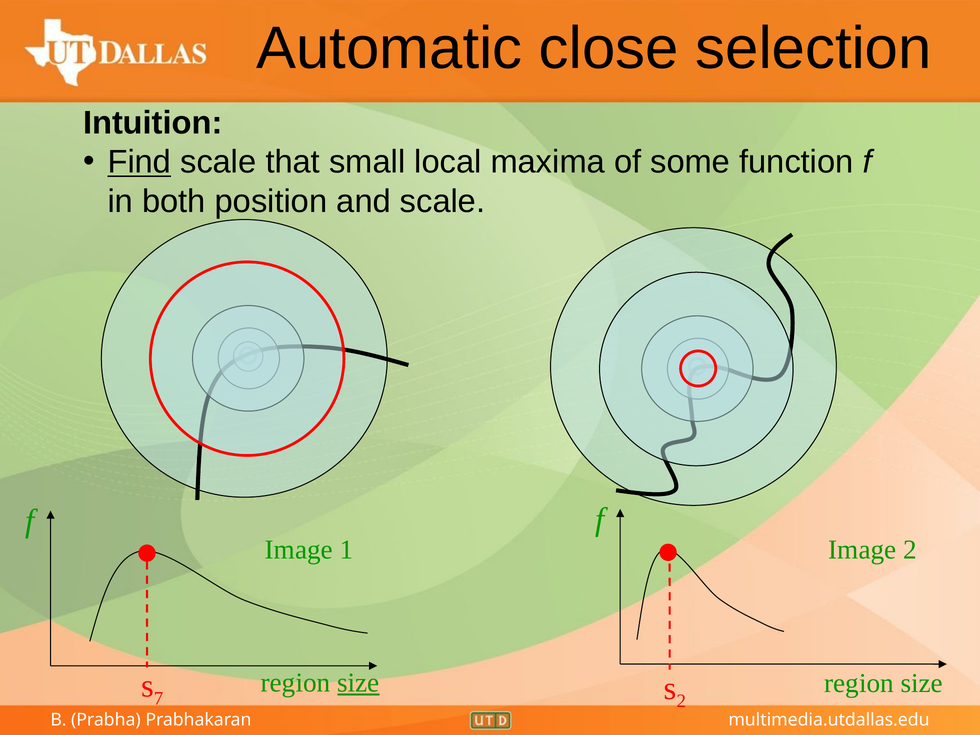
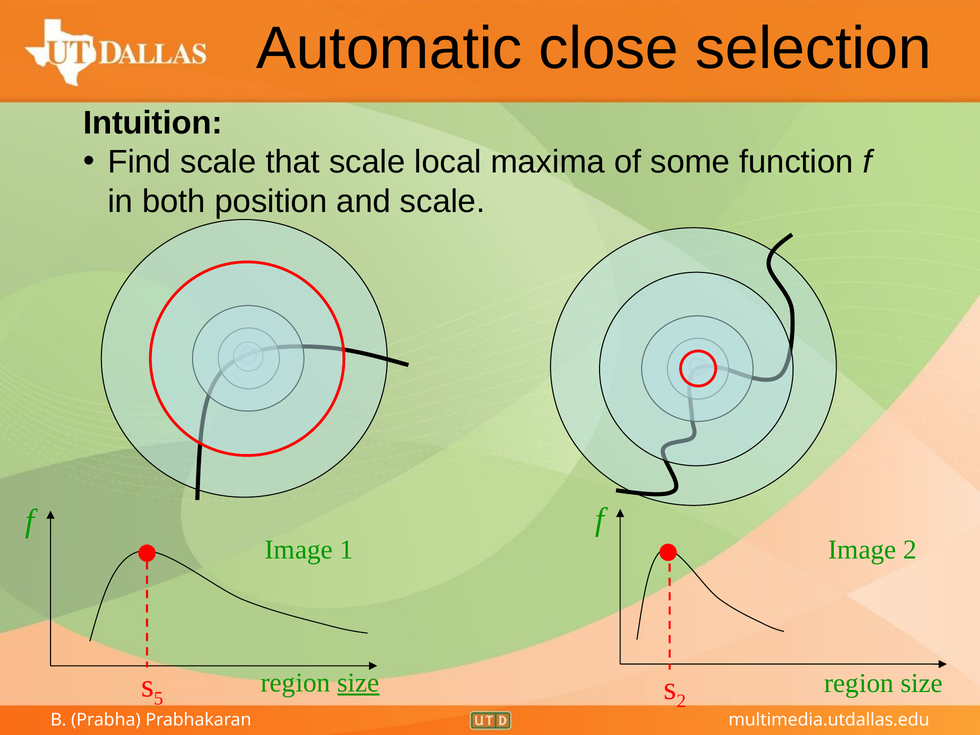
Find underline: present -> none (139, 162)
that small: small -> scale (367, 162)
7: 7 -> 5 (159, 699)
